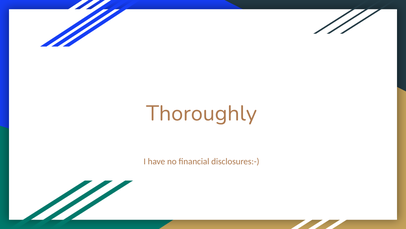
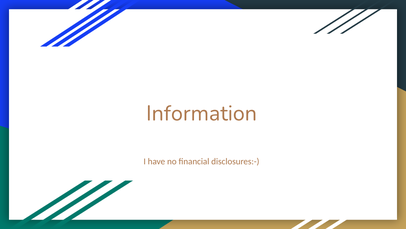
Thoroughly: Thoroughly -> Information (202, 113)
